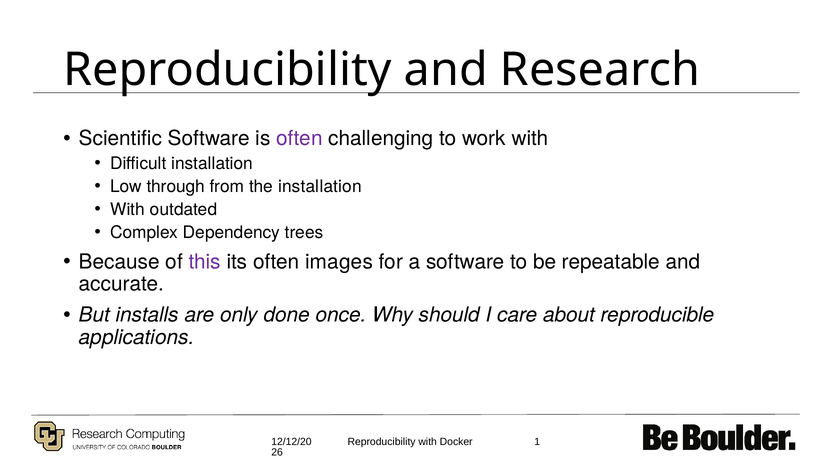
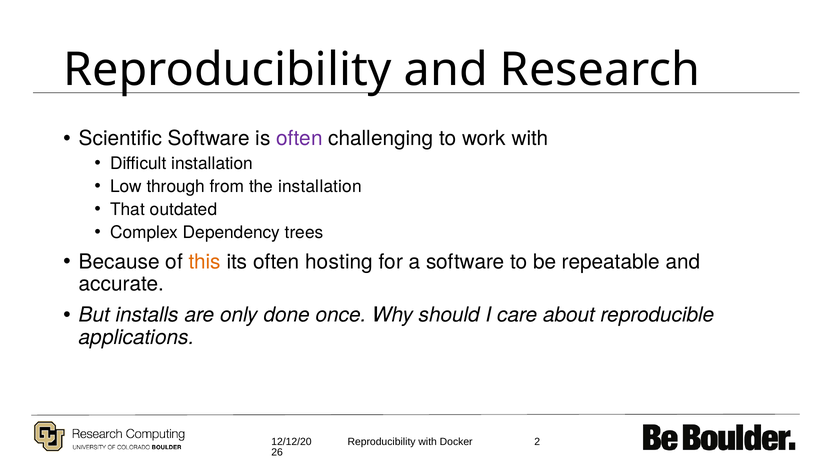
With: With -> That (128, 210)
this colour: purple -> orange (205, 262)
images: images -> hosting (339, 262)
1: 1 -> 2 (537, 442)
